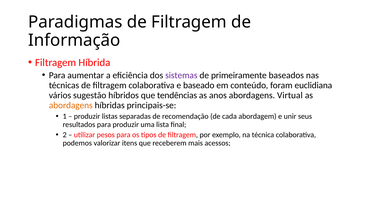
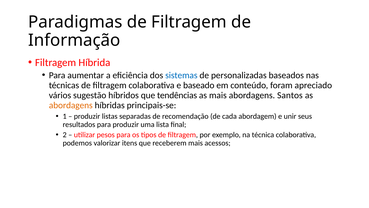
sistemas colour: purple -> blue (181, 75)
primeiramente: primeiramente -> personalizadas (239, 75)
euclidiana: euclidiana -> apreciado (313, 85)
as anos: anos -> mais (218, 95)
Virtual: Virtual -> Santos (290, 95)
